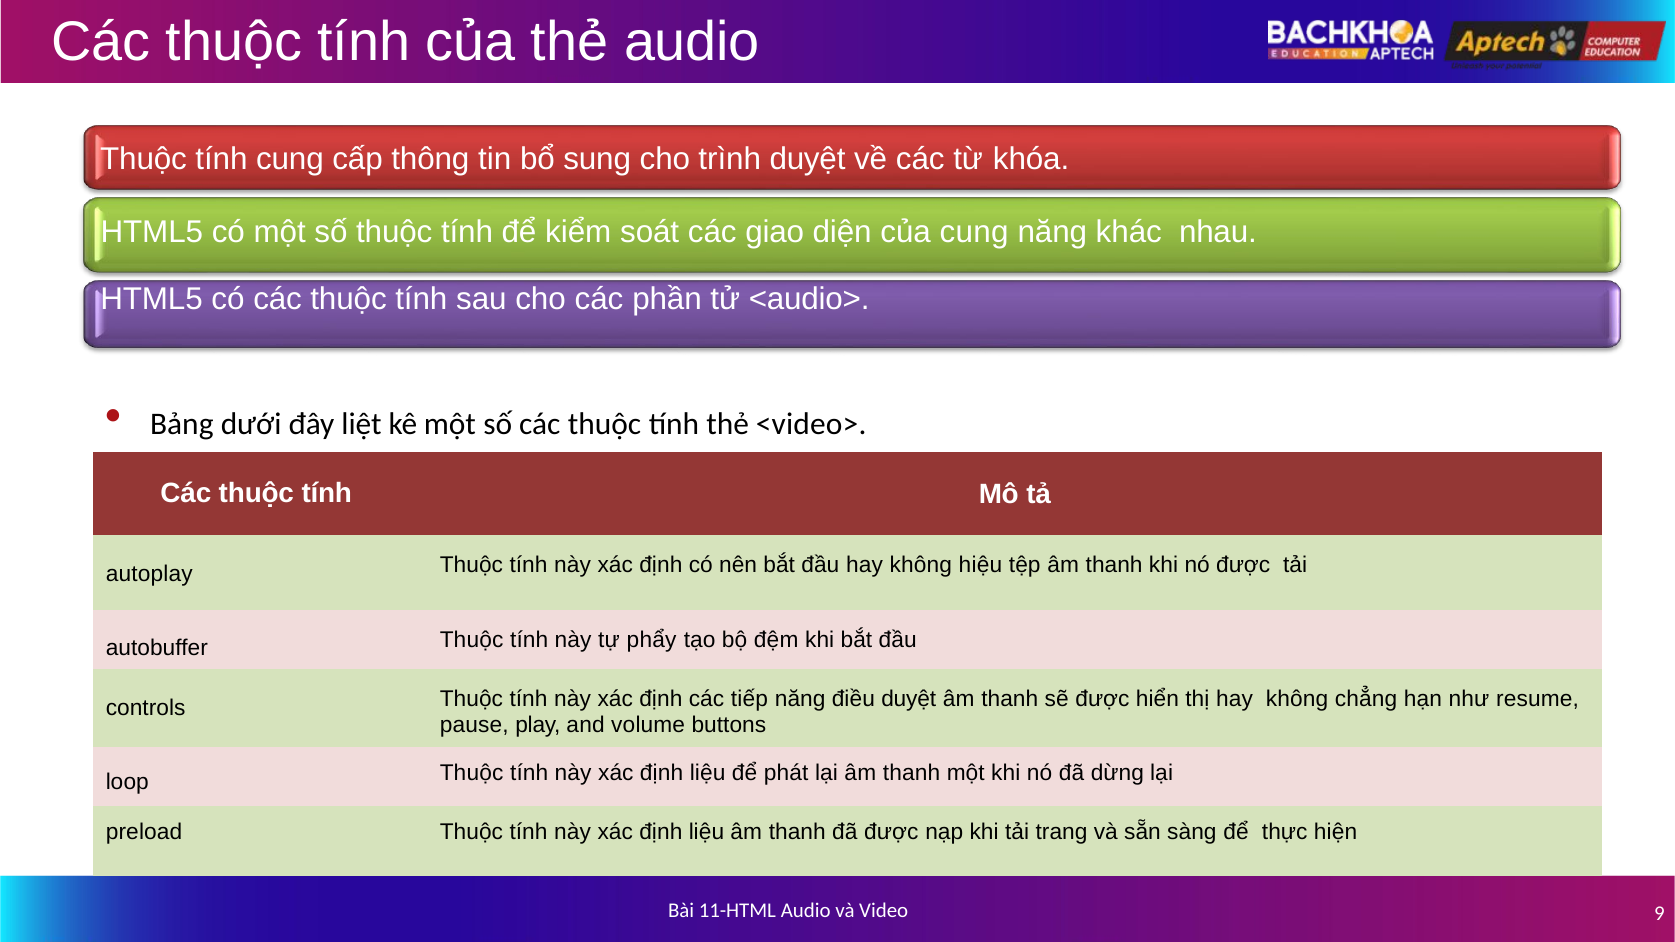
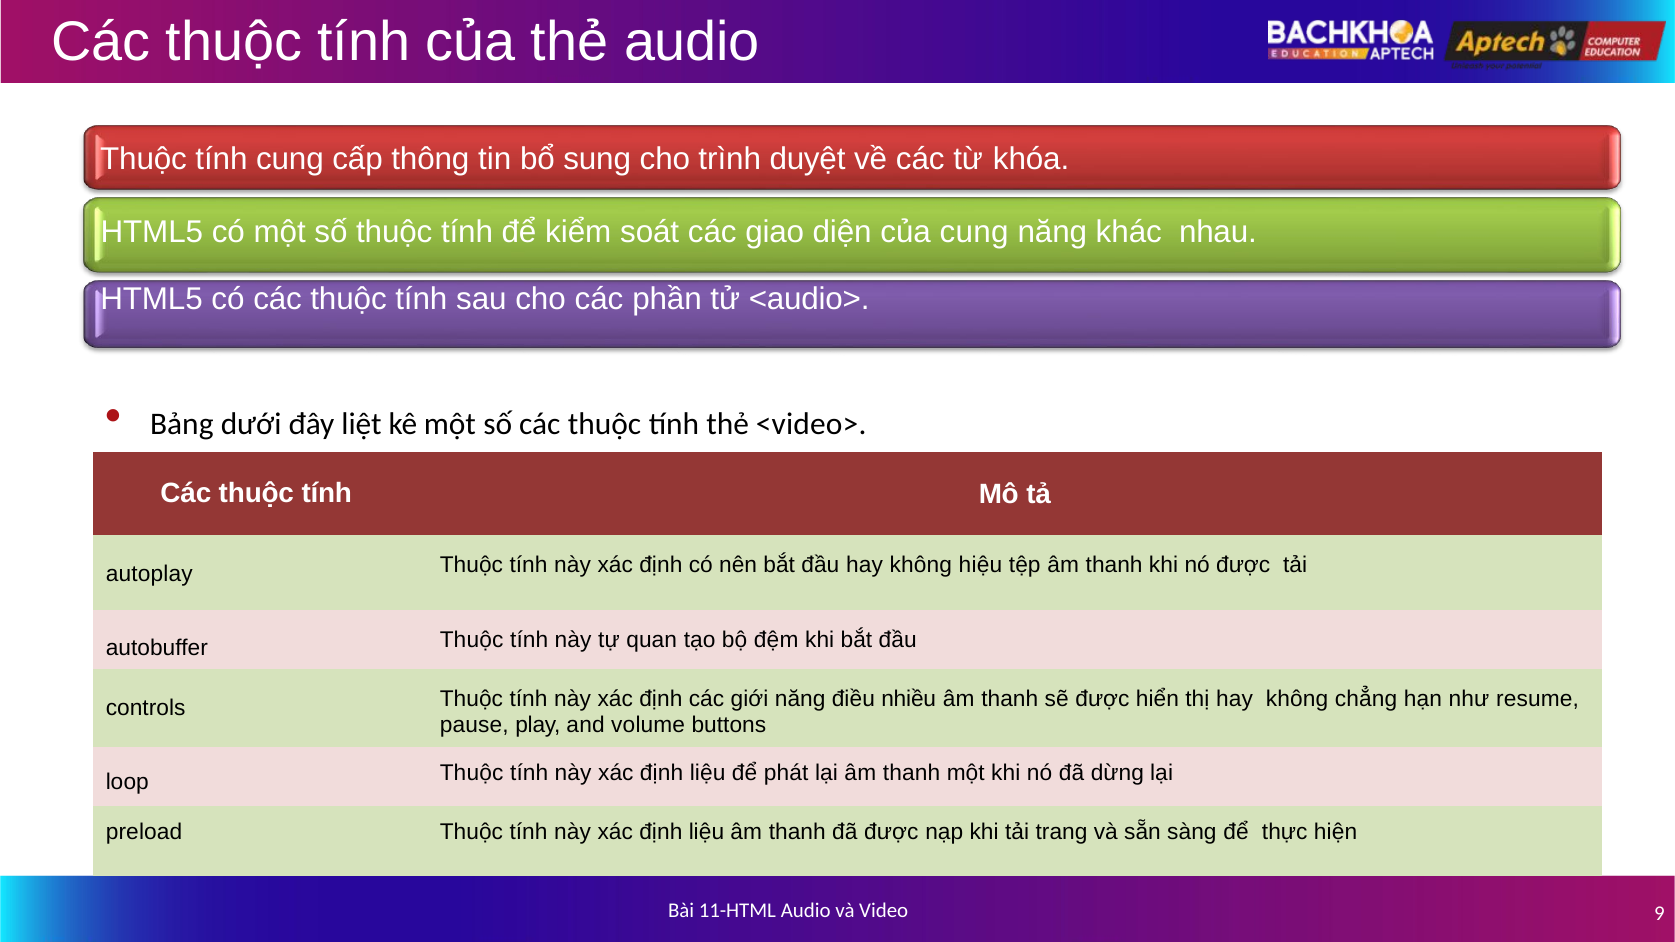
phẩy: phẩy -> quan (652, 640)
tiếp: tiếp -> giới (749, 699)
điều duyệt: duyệt -> nhiều (909, 699)
